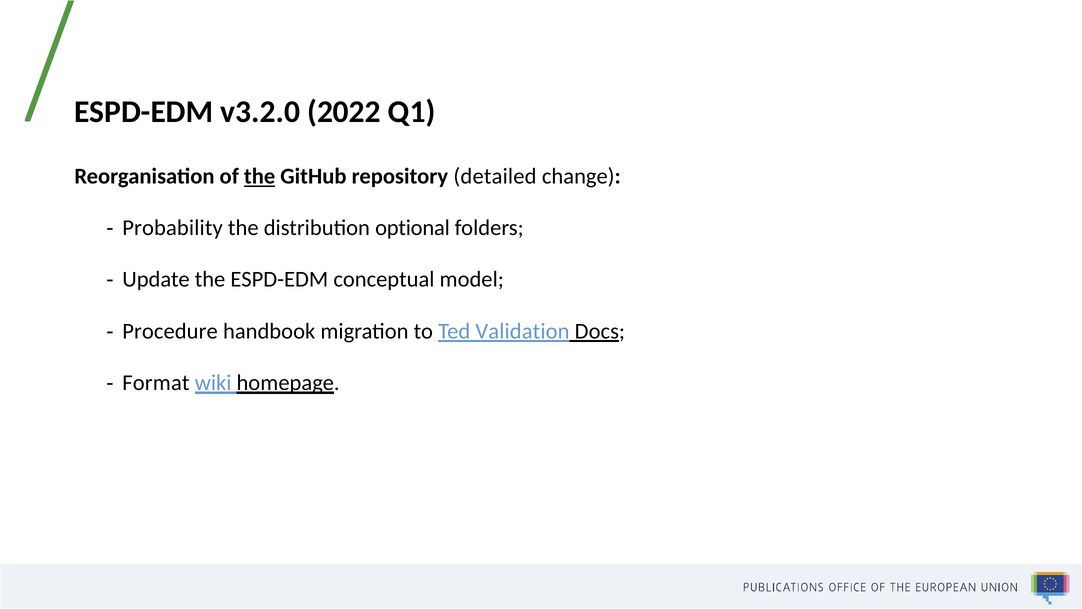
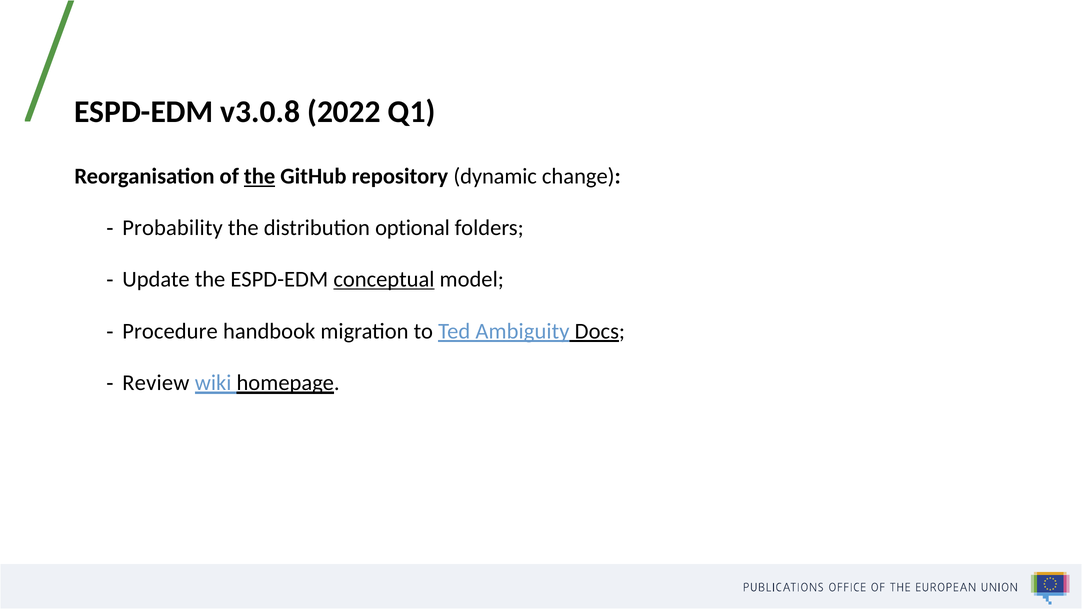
v3.2.0: v3.2.0 -> v3.0.8 (260, 112)
detailed: detailed -> dynamic (495, 176)
conceptual underline: none -> present (384, 279)
Validation: Validation -> Ambiguity (522, 331)
Format: Format -> Review (156, 383)
